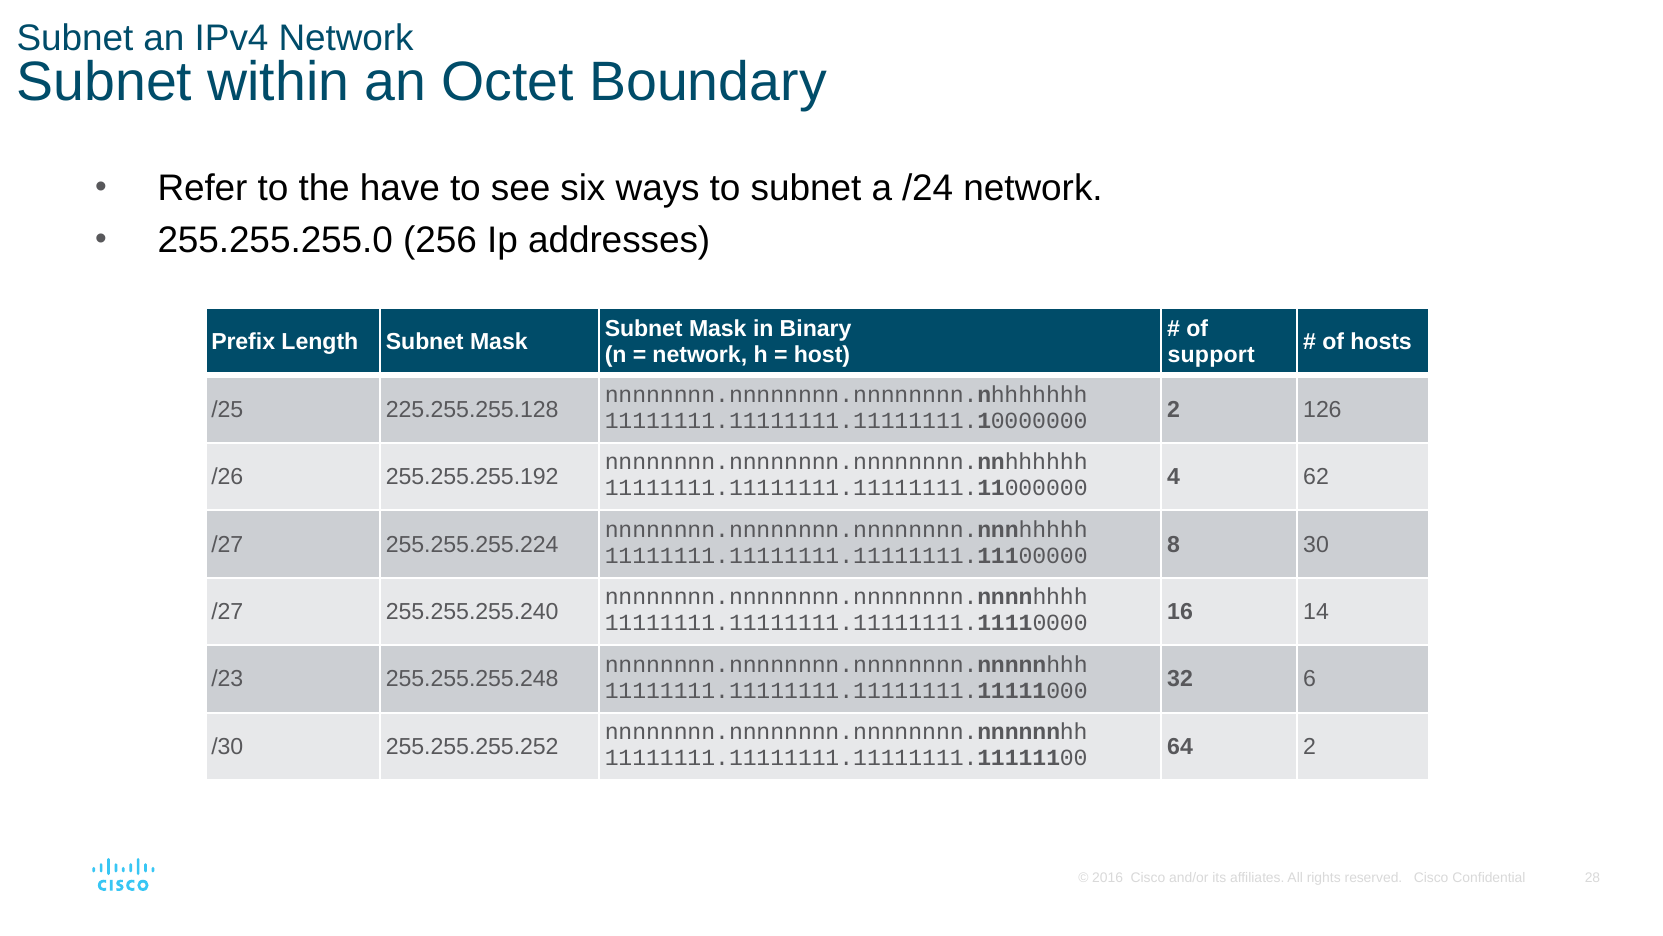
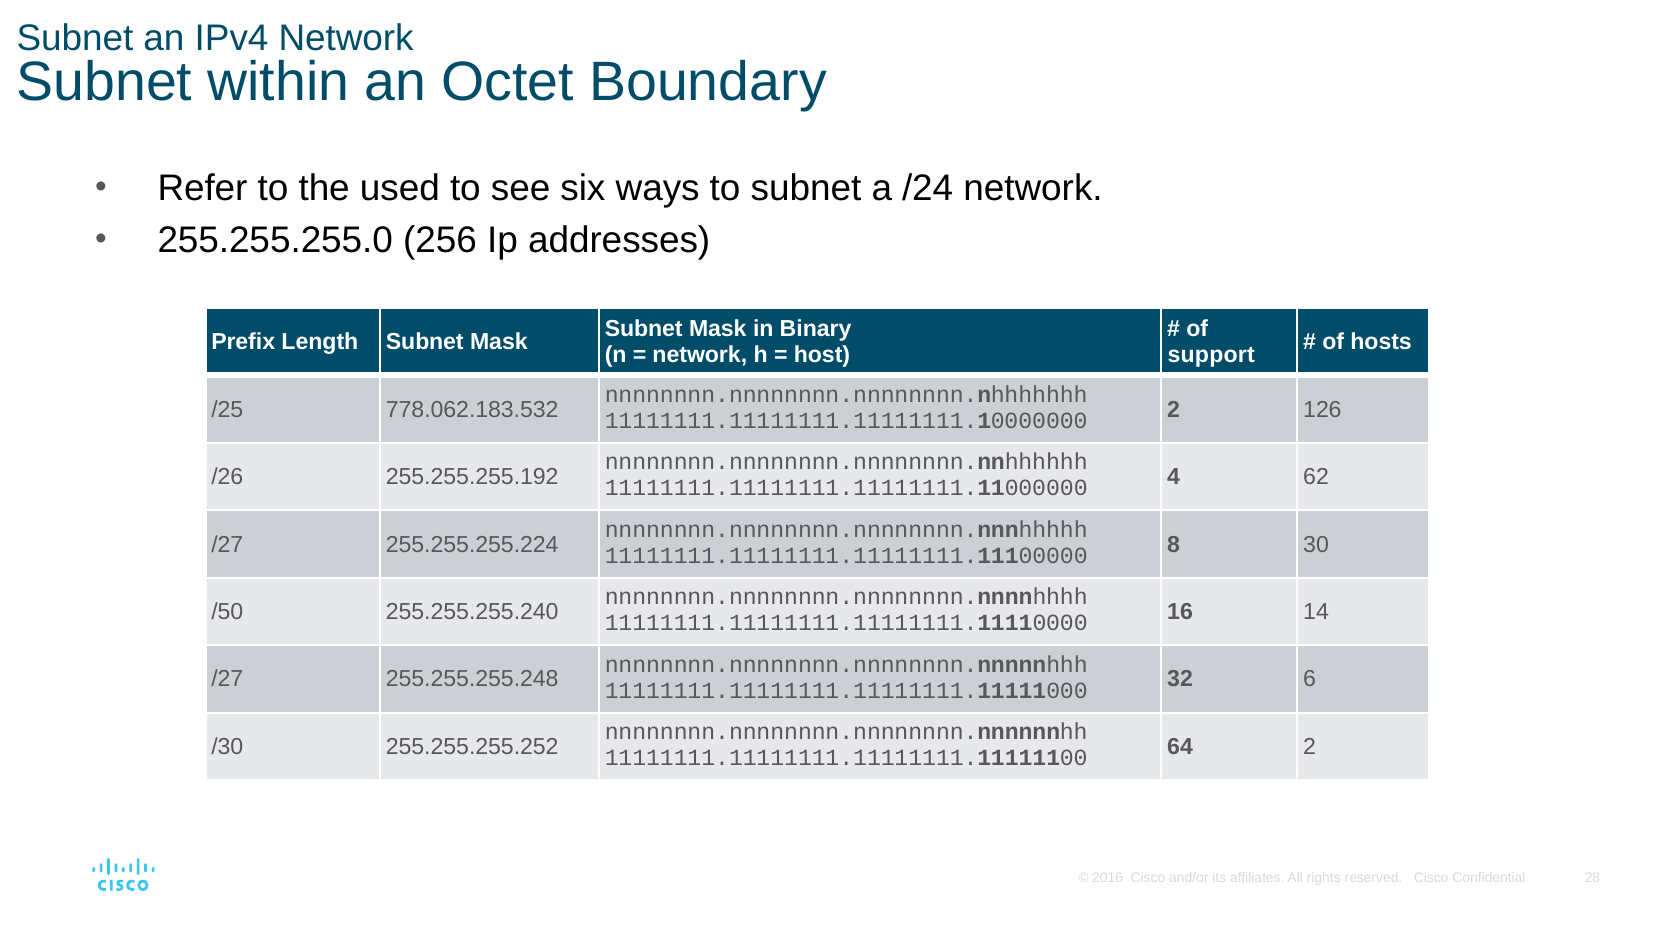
have: have -> used (400, 189)
225.255.255.128: 225.255.255.128 -> 778.062.183.532 (472, 409)
/27: /27 -> /50 (227, 612)
/23: /23 -> /27 (227, 679)
